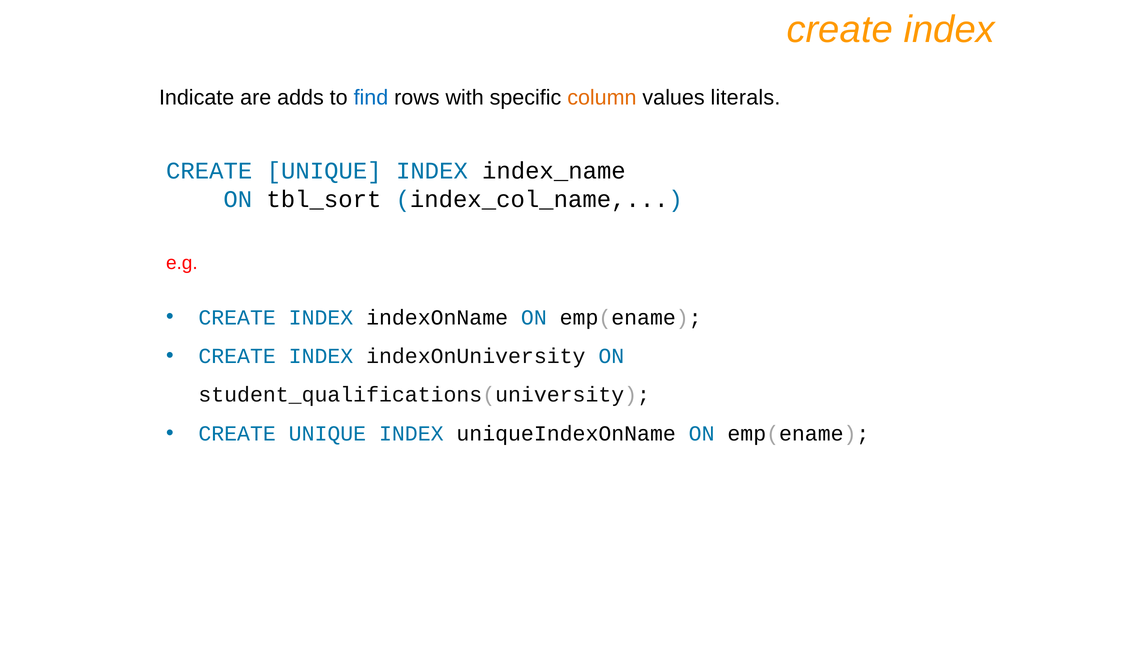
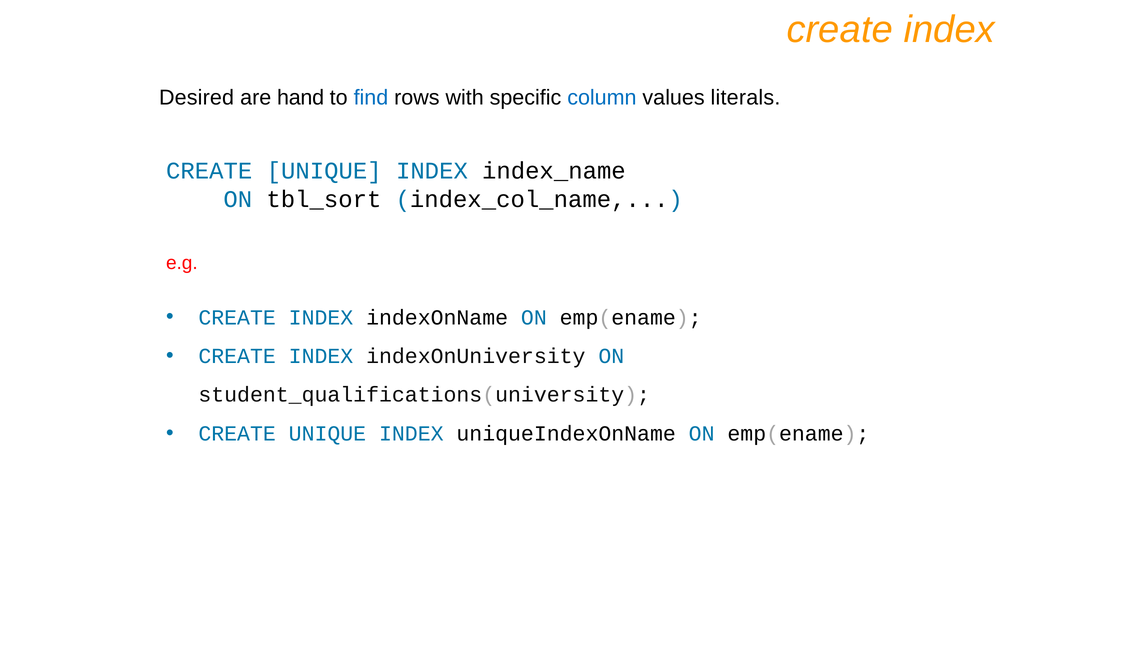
Indicate: Indicate -> Desired (197, 97)
adds: adds -> hand (301, 97)
column colour: orange -> blue (602, 97)
